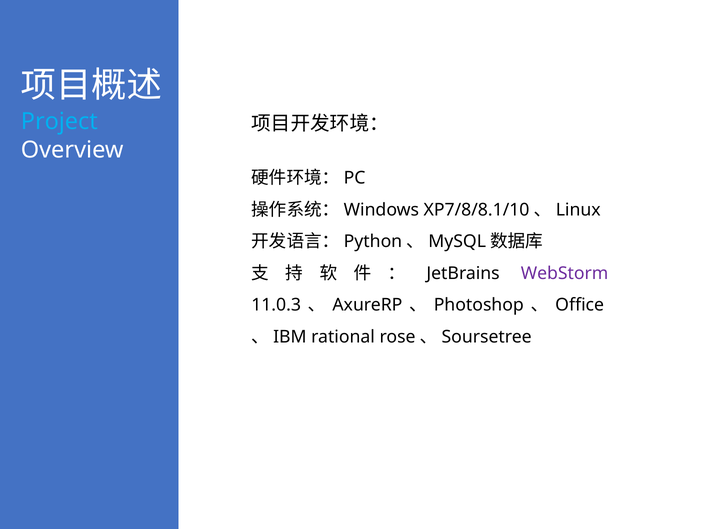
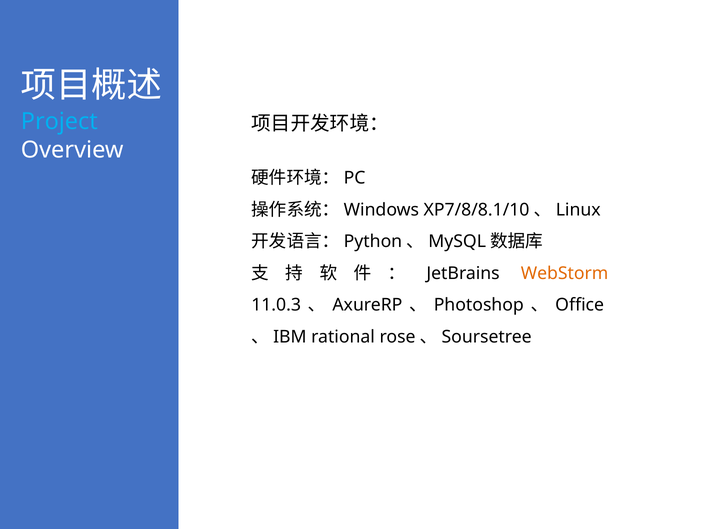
WebStorm colour: purple -> orange (565, 274)
